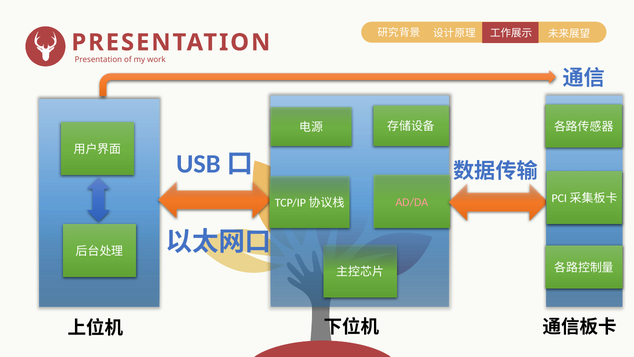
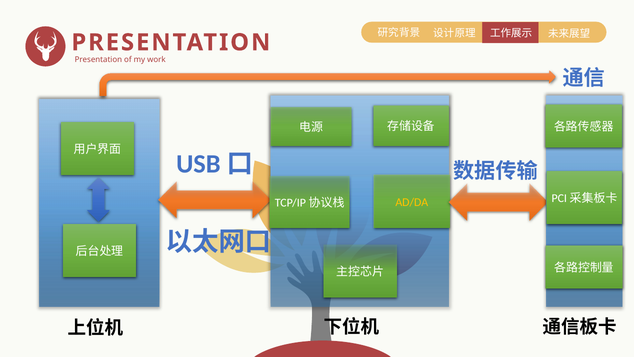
AD/DA colour: pink -> yellow (412, 202)
